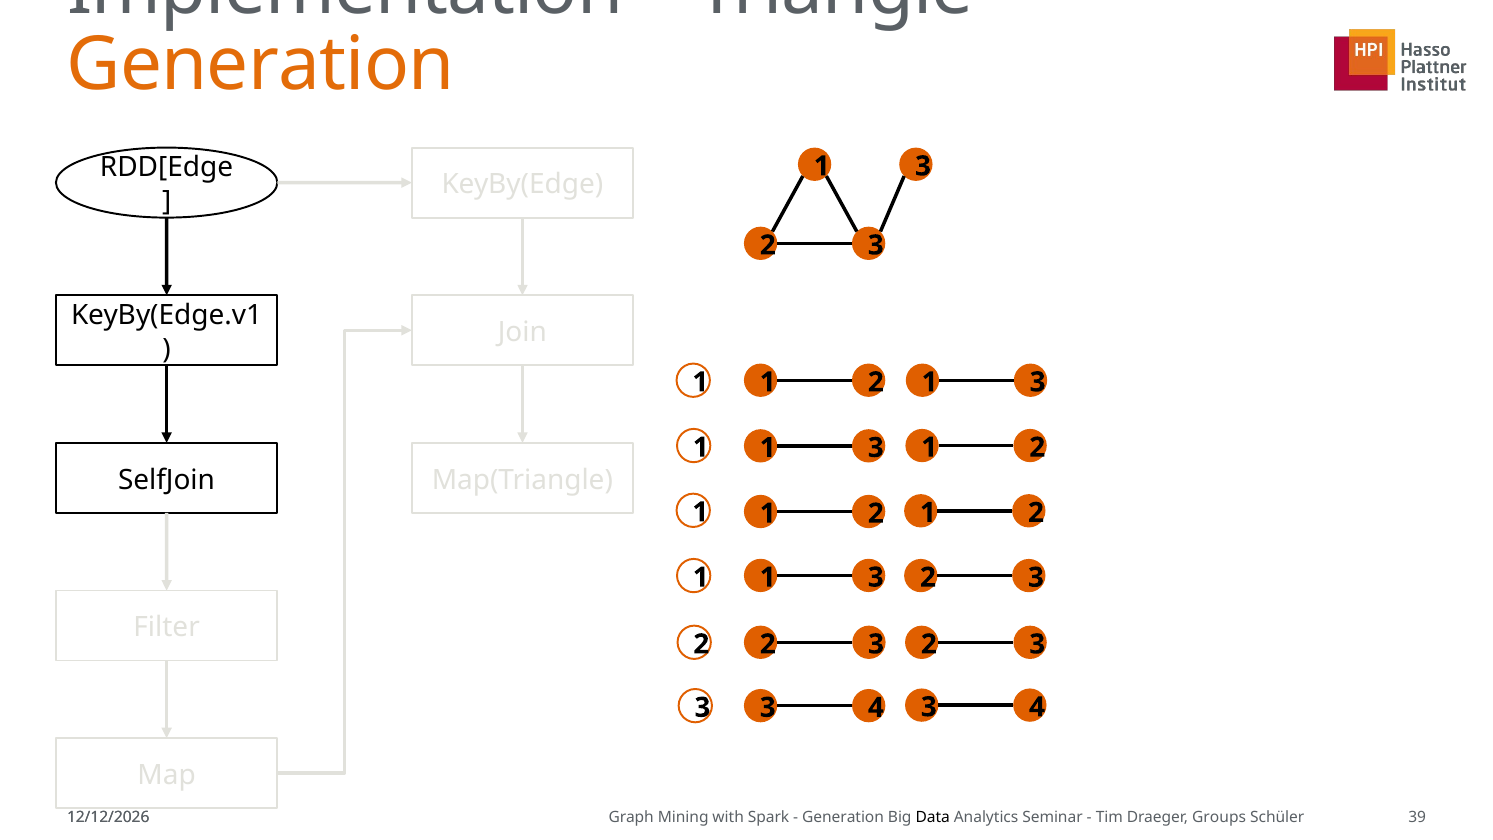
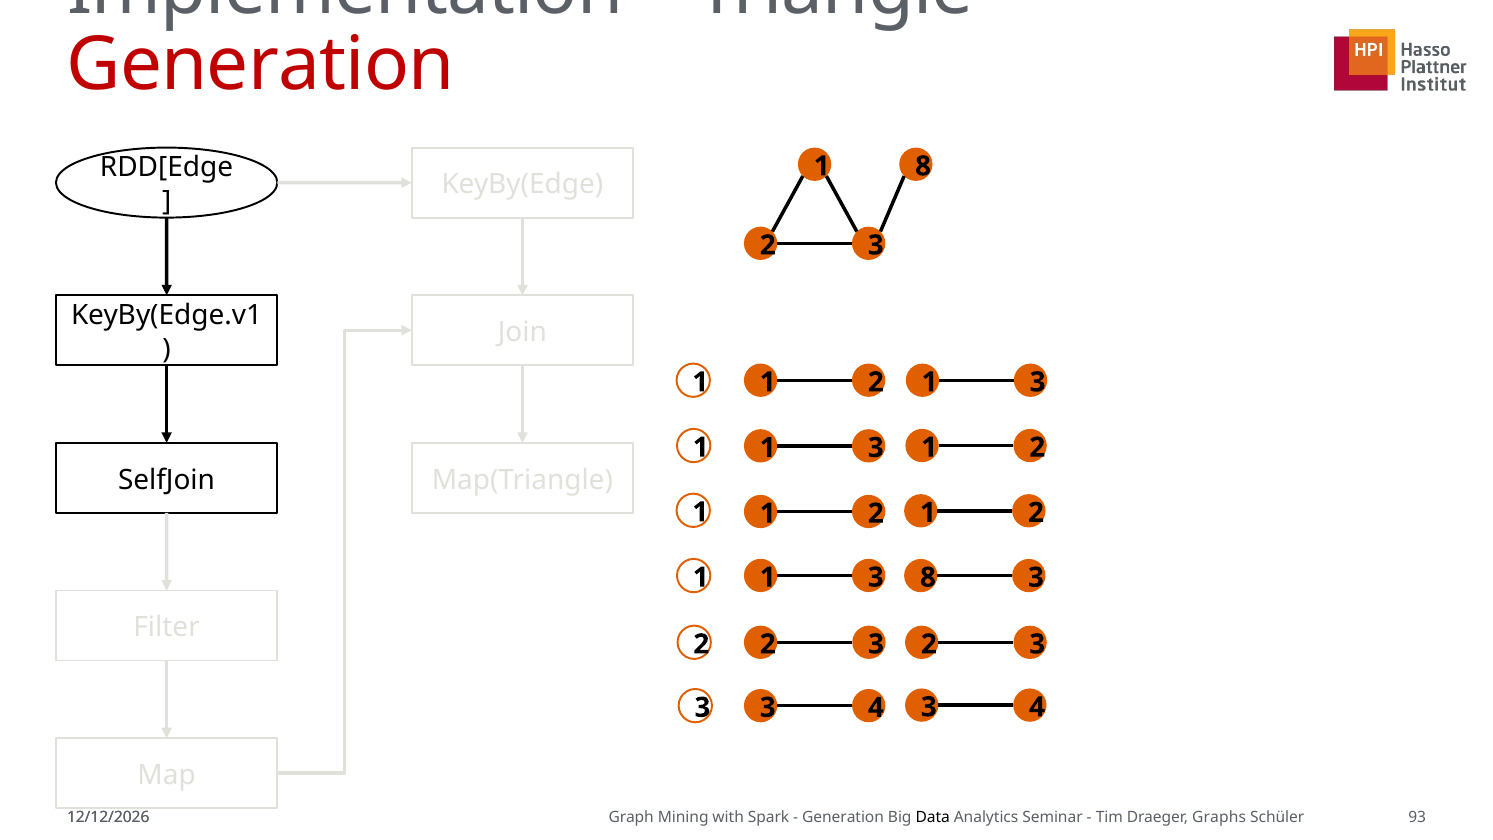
Generation colour: orange -> red (261, 65)
3: 3 -> 8 (923, 166)
1 3 2: 2 -> 8 (928, 577)
Groups: Groups -> Graphs (1219, 818)
39: 39 -> 93 (1417, 818)
